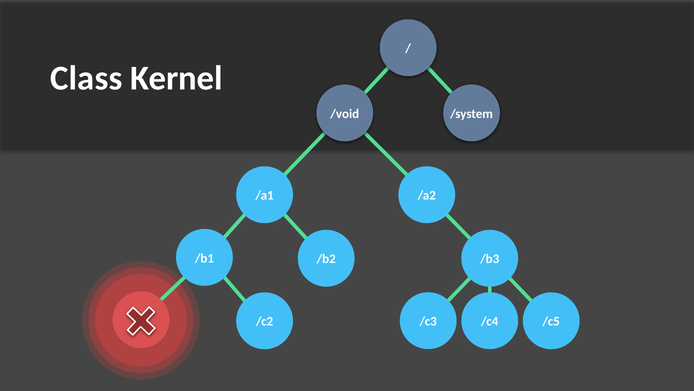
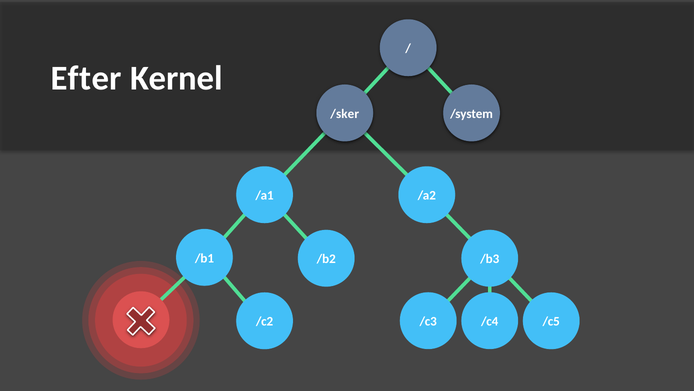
Class: Class -> Efter (86, 78)
/void: /void -> /sker (345, 114)
